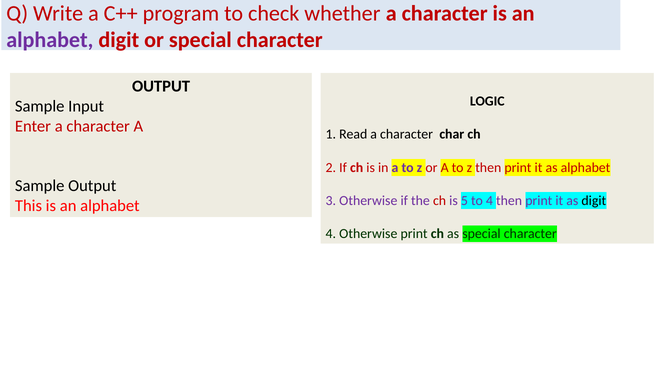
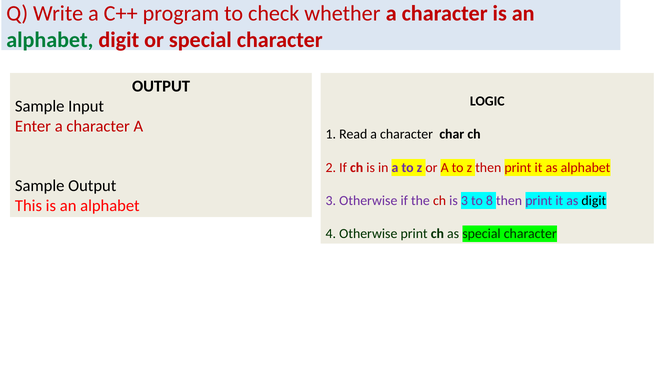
alphabet colour: purple -> green (50, 40)
is 5: 5 -> 3 (464, 201)
to 4: 4 -> 8 (489, 201)
